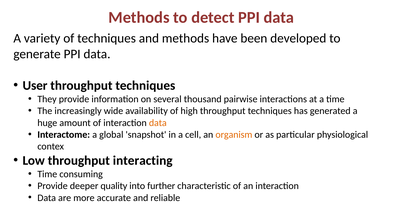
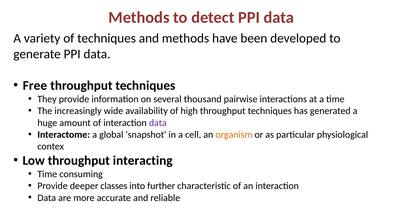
User: User -> Free (35, 85)
data colour: orange -> purple (158, 123)
quality: quality -> classes (114, 186)
